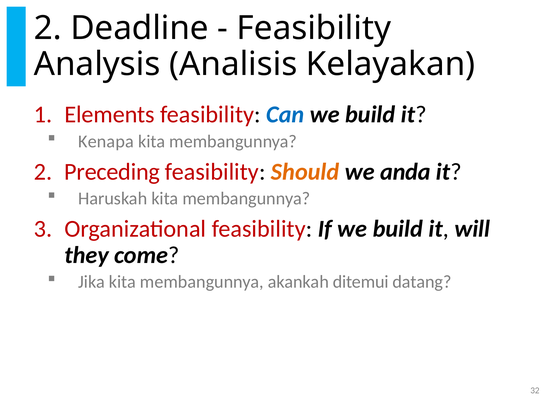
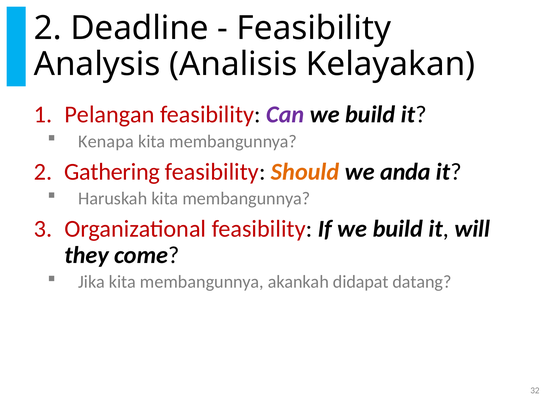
Elements: Elements -> Pelangan (110, 115)
Can colour: blue -> purple (285, 115)
Preceding: Preceding -> Gathering (112, 172)
ditemui: ditemui -> didapat (361, 282)
